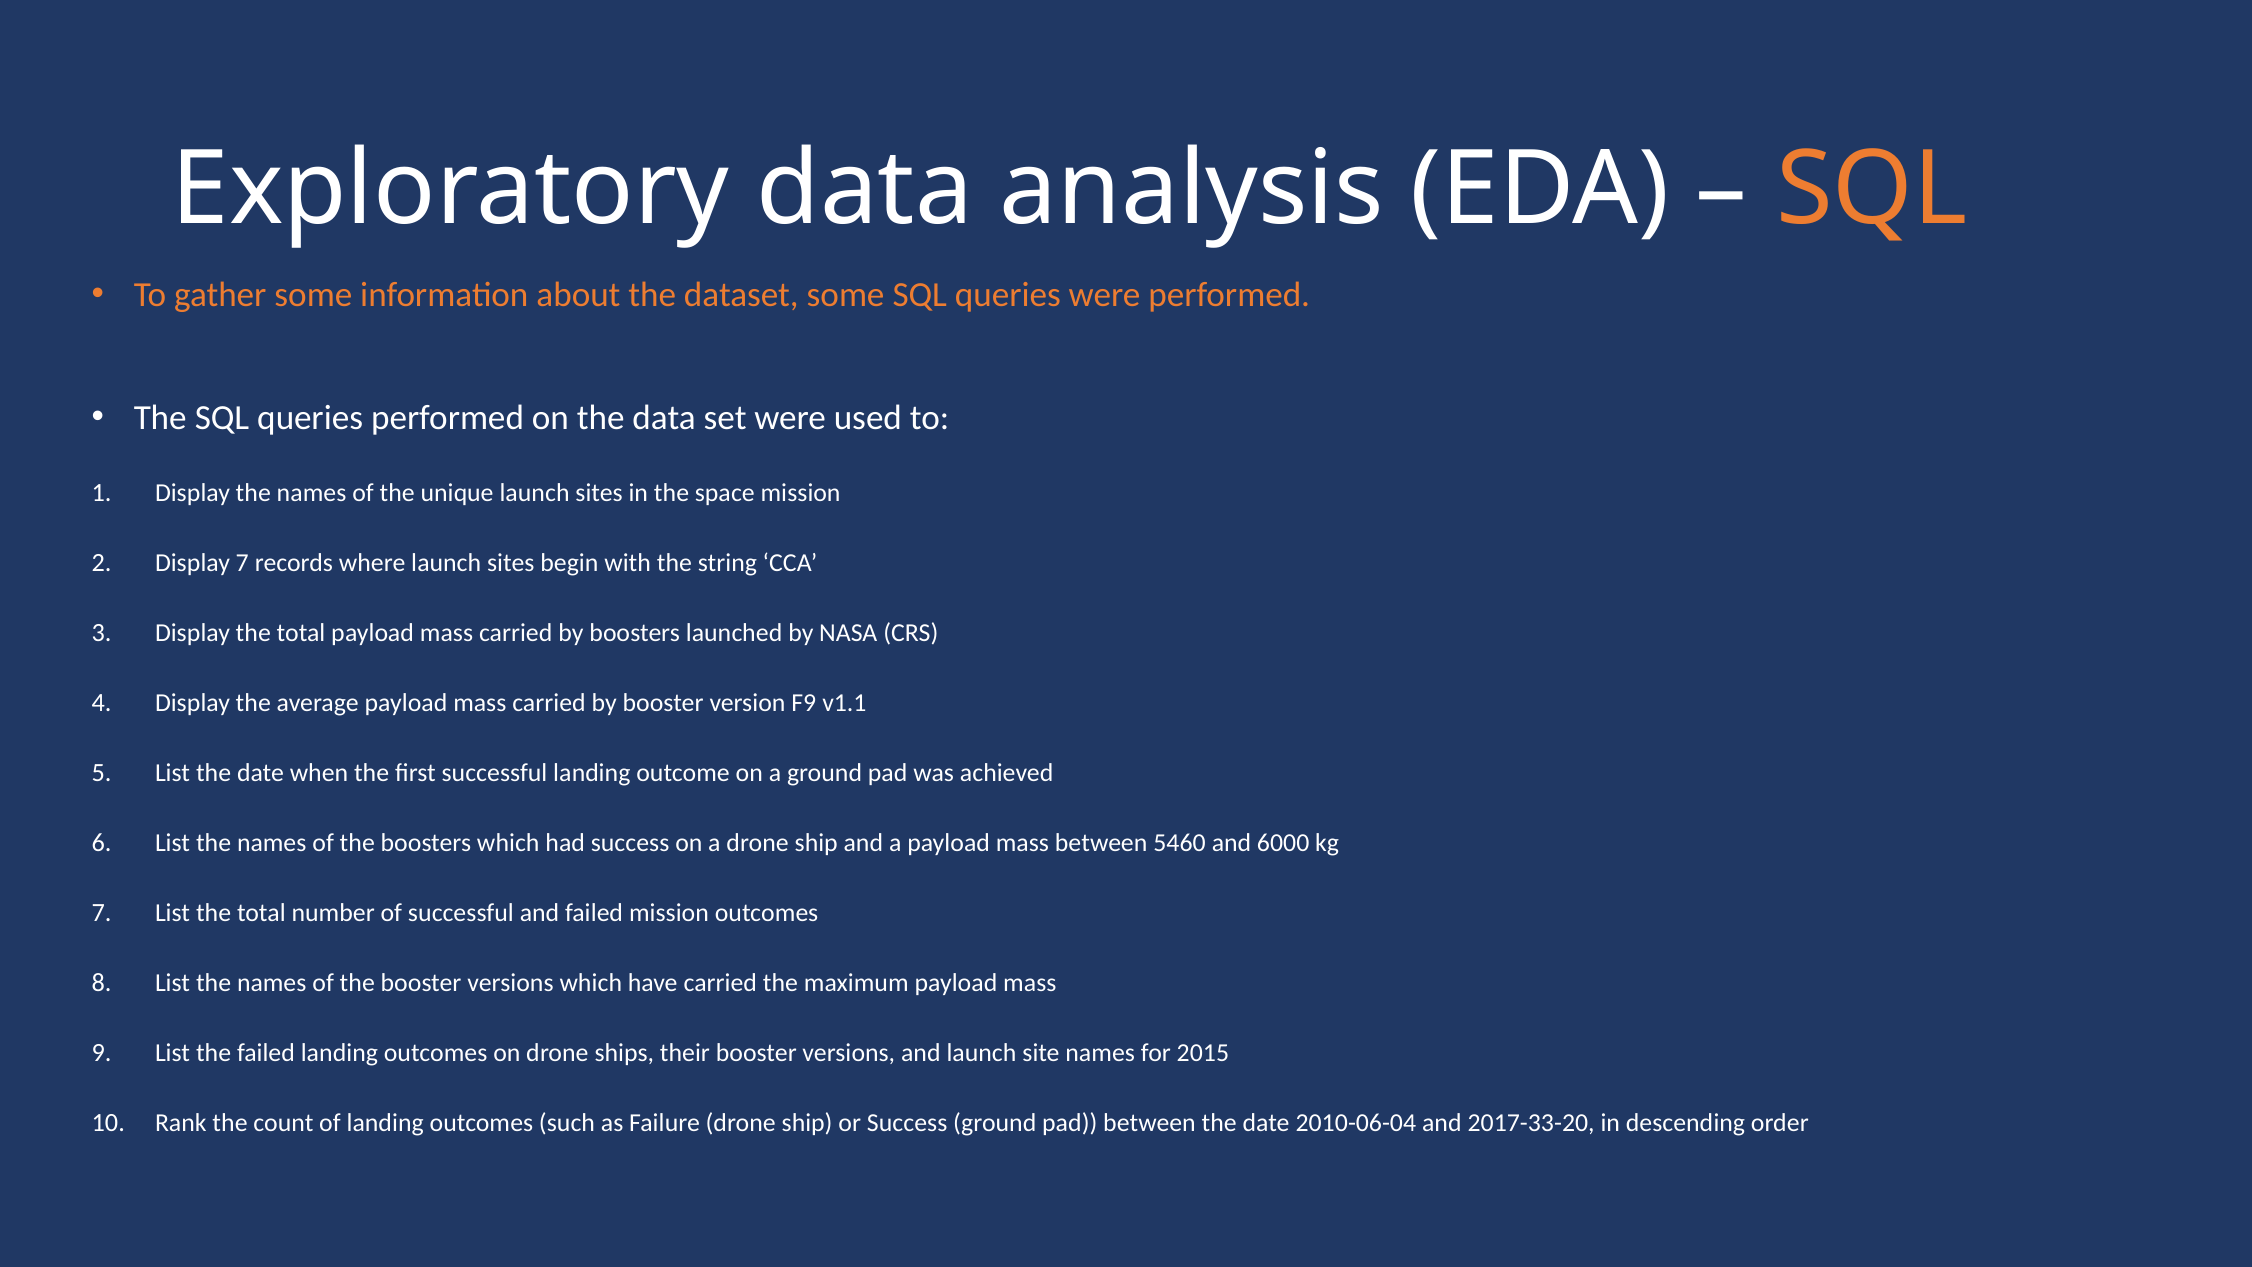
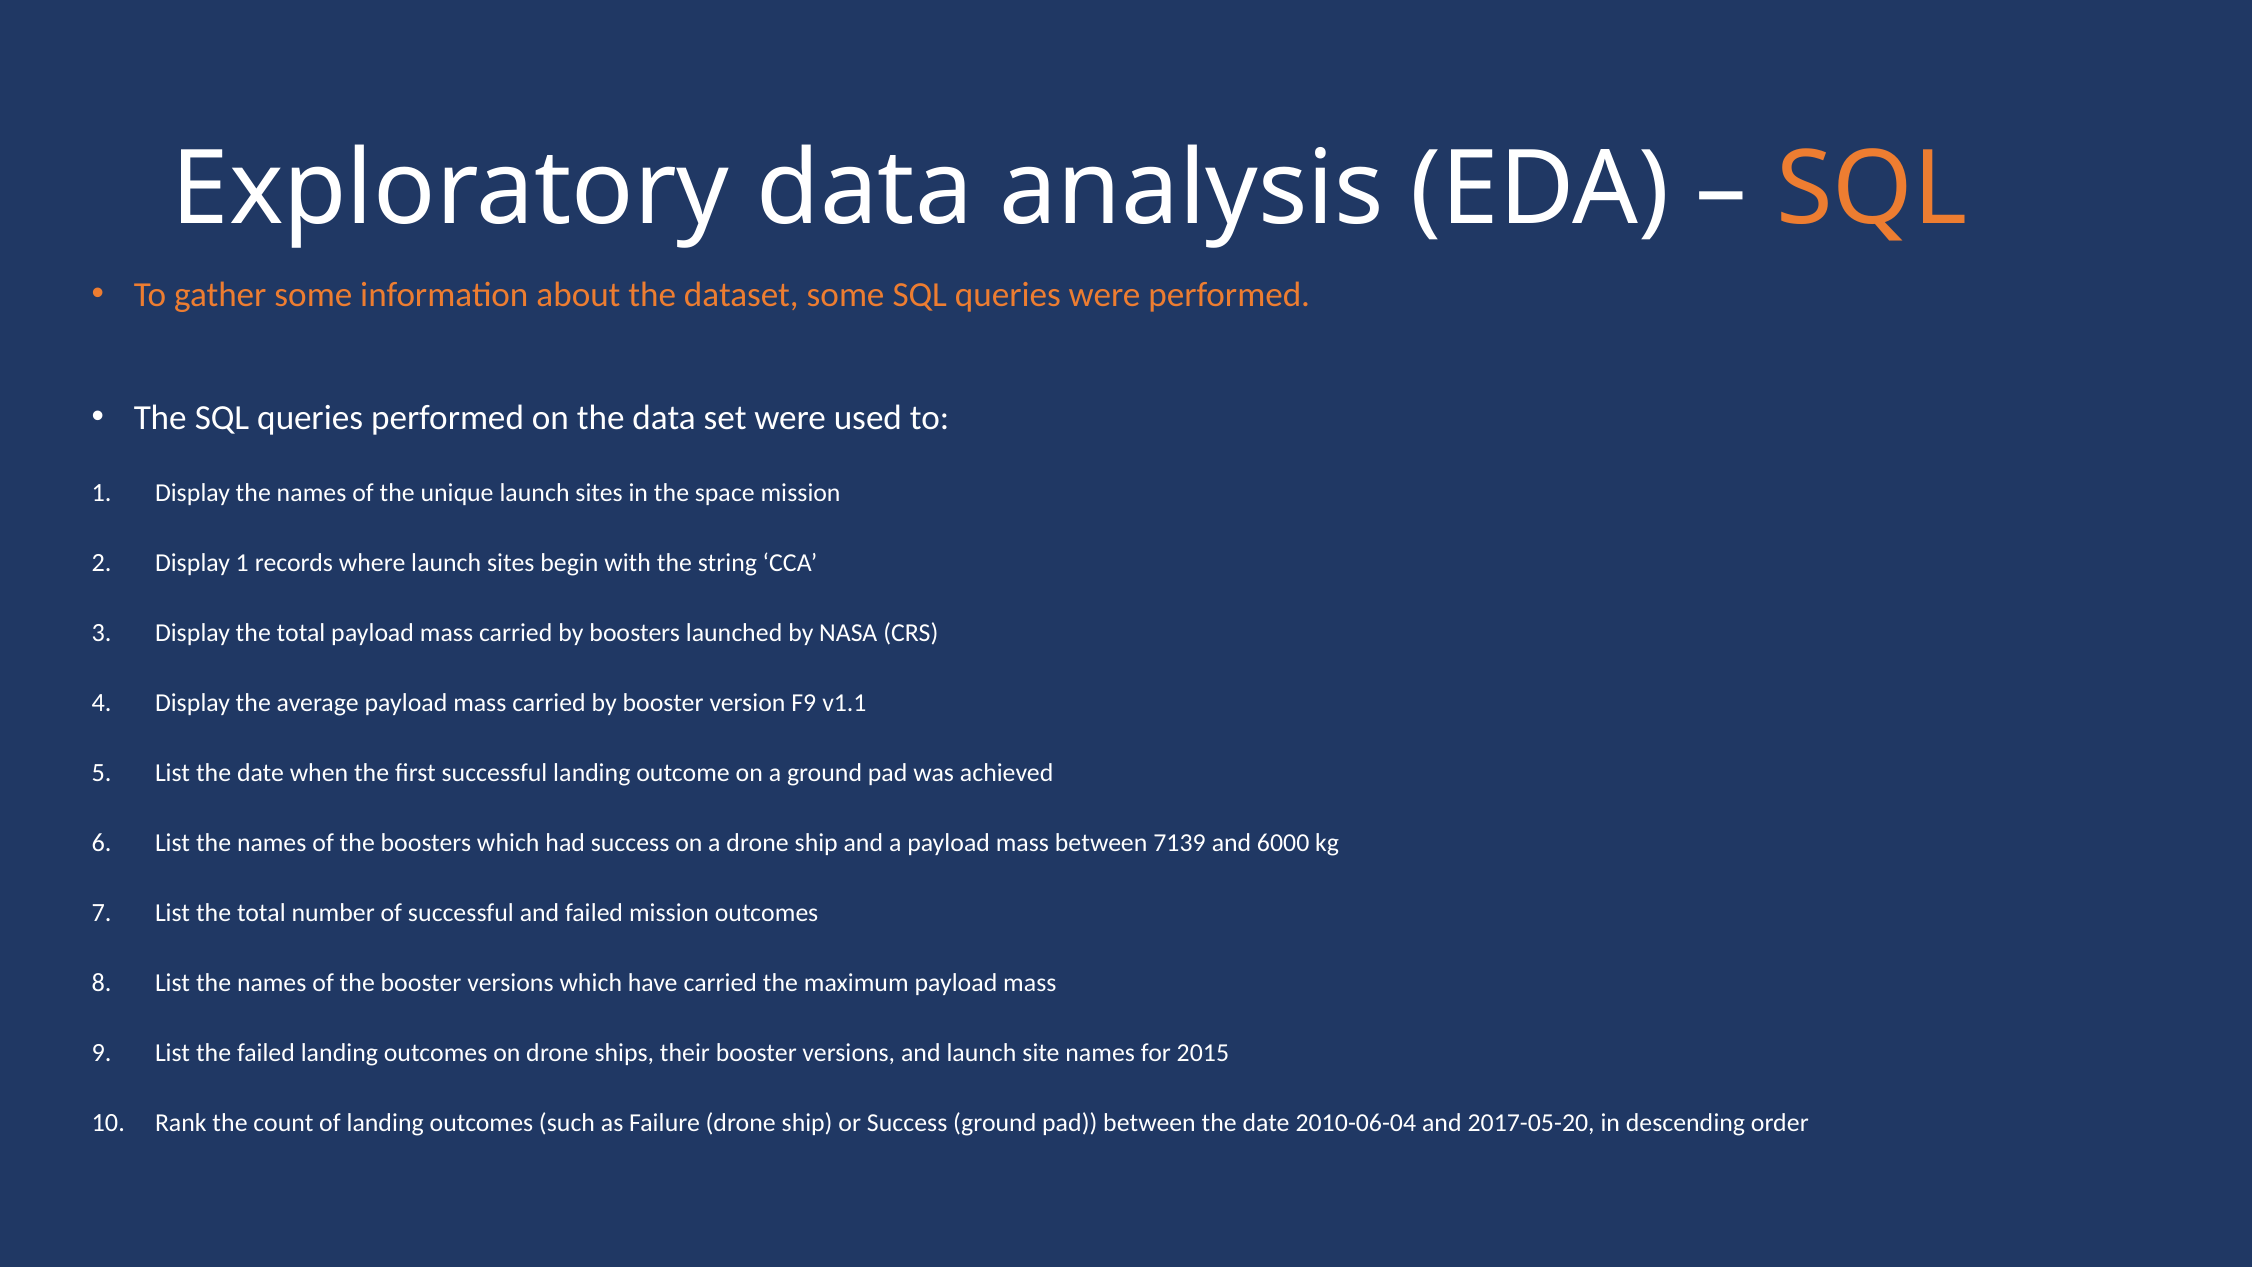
Display 7: 7 -> 1 (242, 563)
5460: 5460 -> 7139 (1179, 843)
2017-33-20: 2017-33-20 -> 2017-05-20 (1531, 1123)
